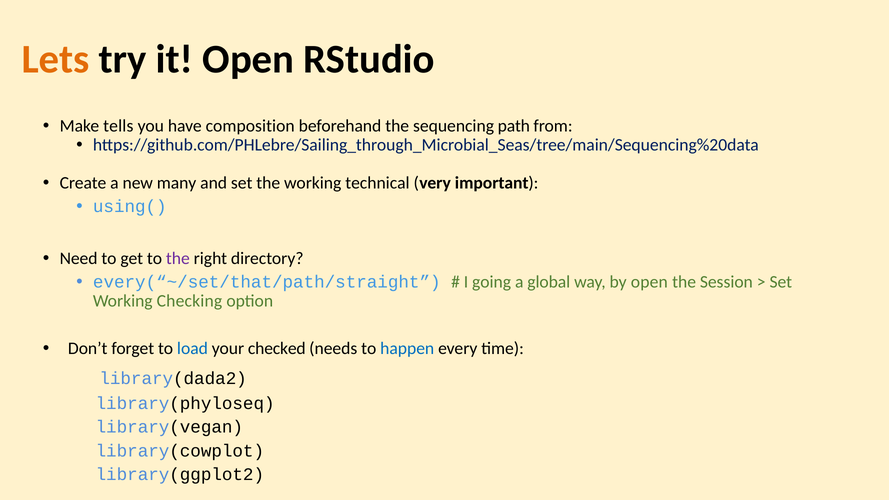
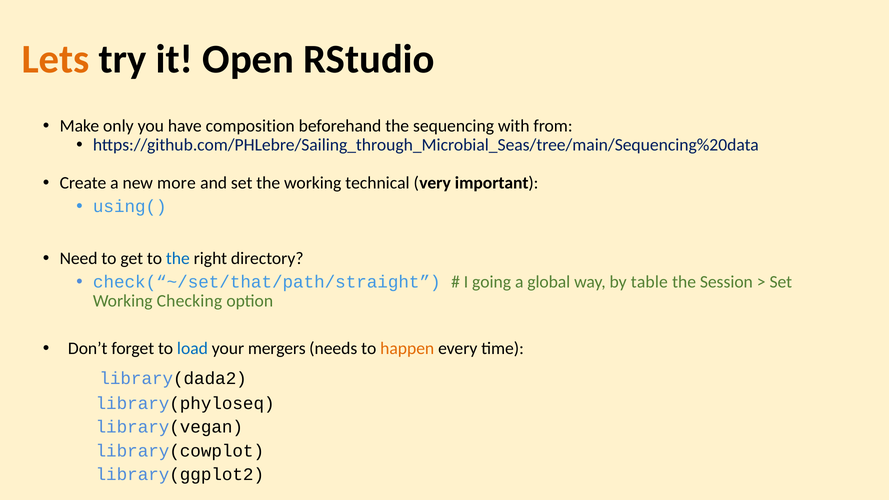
tells: tells -> only (118, 126)
path: path -> with (514, 126)
many: many -> more (176, 183)
the colour: purple -> blue (178, 258)
every(“~/set/that/path/straight: every(“~/set/that/path/straight -> check(“~/set/that/path/straight (267, 282)
by open: open -> table (649, 282)
checked: checked -> mergers (277, 348)
happen colour: blue -> orange (407, 348)
